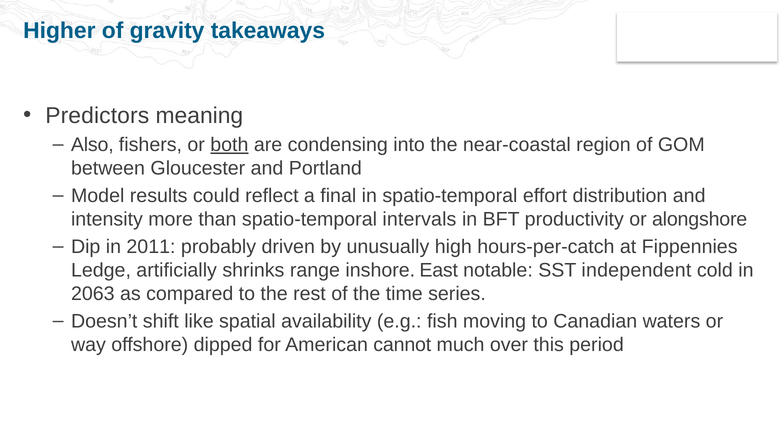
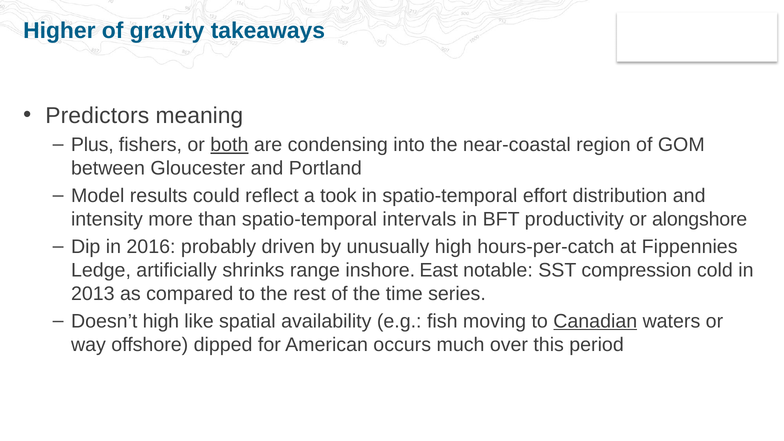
Also: Also -> Plus (92, 145)
final: final -> took (338, 196)
2011: 2011 -> 2016 (151, 247)
independent: independent -> compression (637, 270)
2063: 2063 -> 2013 (93, 294)
Doesn’t shift: shift -> high (161, 321)
Canadian underline: none -> present (595, 321)
cannot: cannot -> occurs (402, 345)
